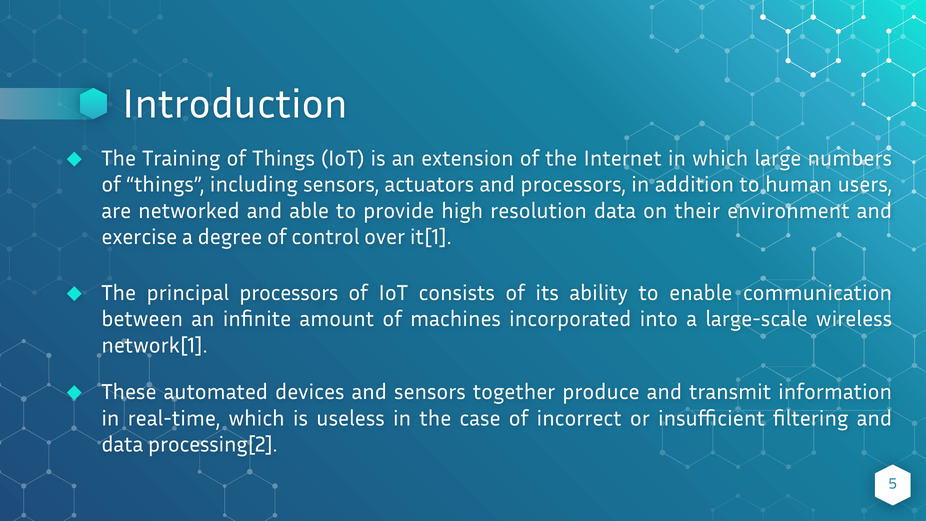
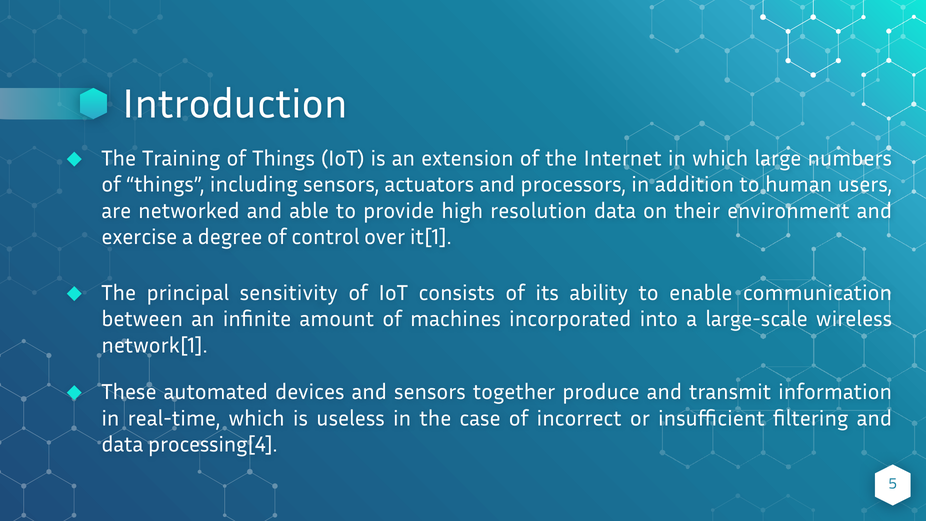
principal processors: processors -> sensitivity (289, 293)
processing[2: processing[2 -> processing[4 (213, 444)
